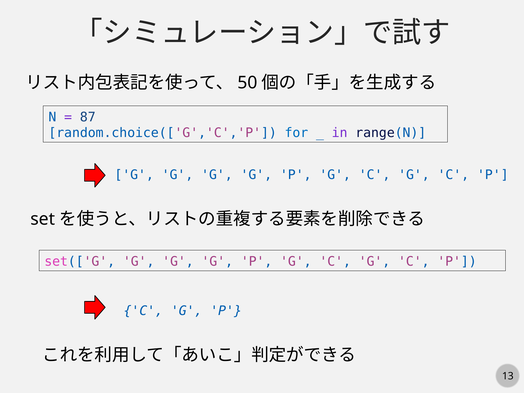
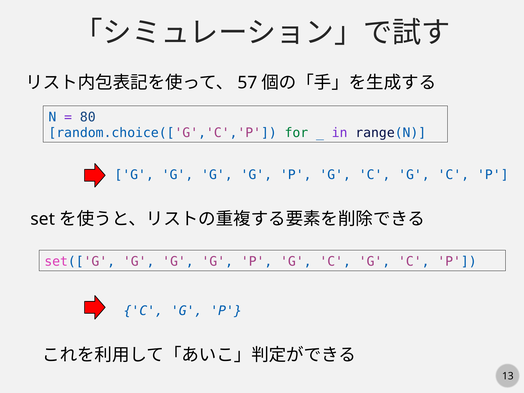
50: 50 -> 57 (247, 83)
87: 87 -> 80 (88, 117)
for colour: blue -> green (296, 133)
